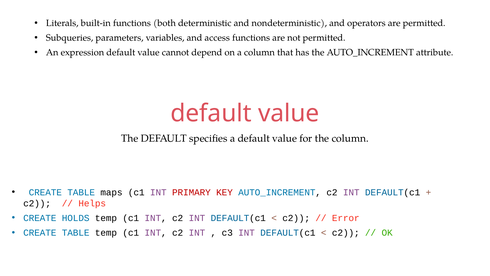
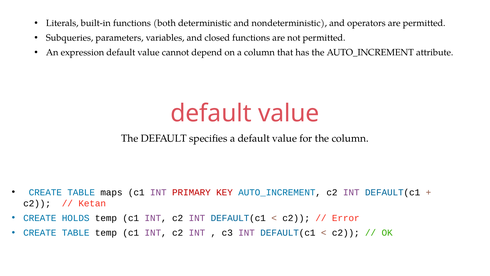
access: access -> closed (217, 38)
Helps: Helps -> Ketan (92, 203)
